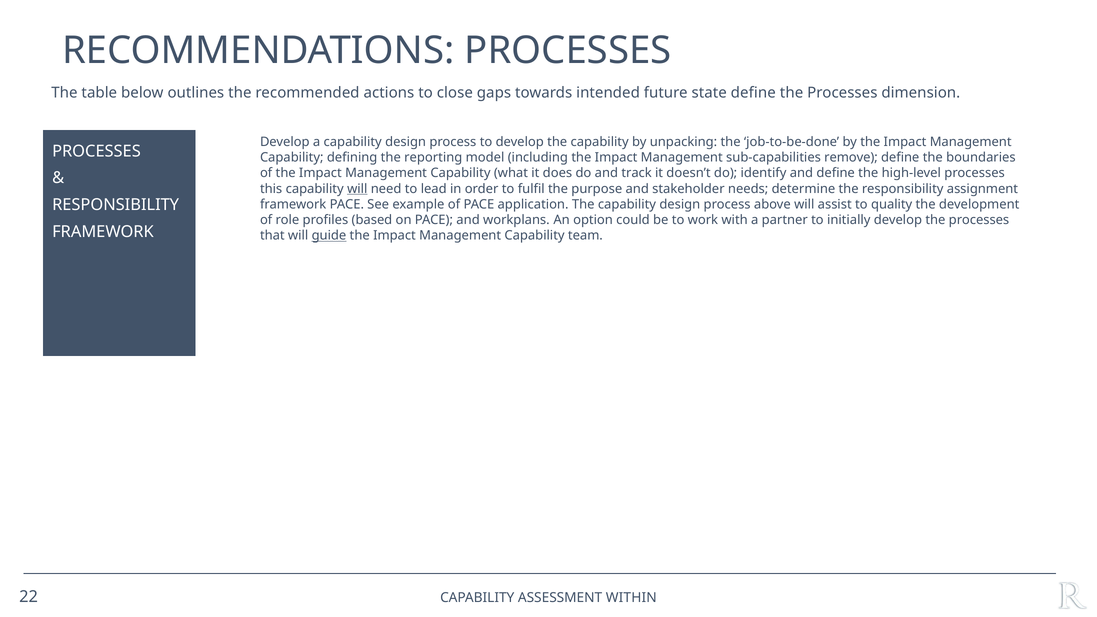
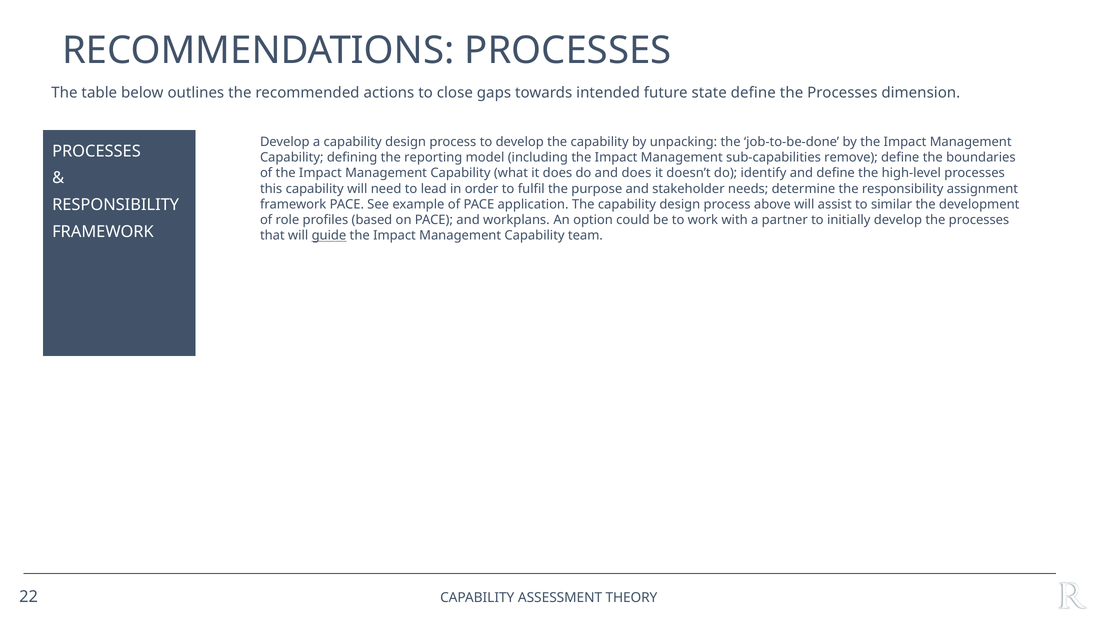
and track: track -> does (636, 173)
will underline: present -> none (357, 189)
quality: quality -> similar (892, 204)
WITHIN: WITHIN -> THEORY (631, 598)
